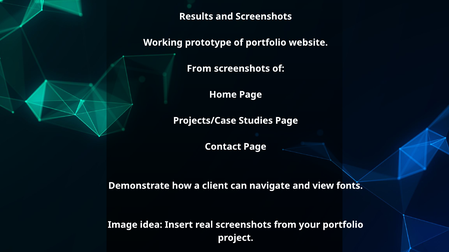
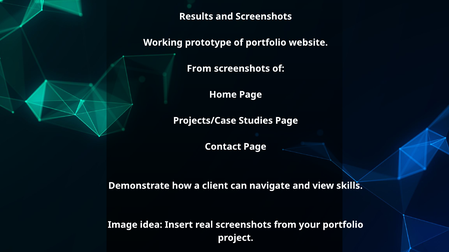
fonts: fonts -> skills (350, 186)
